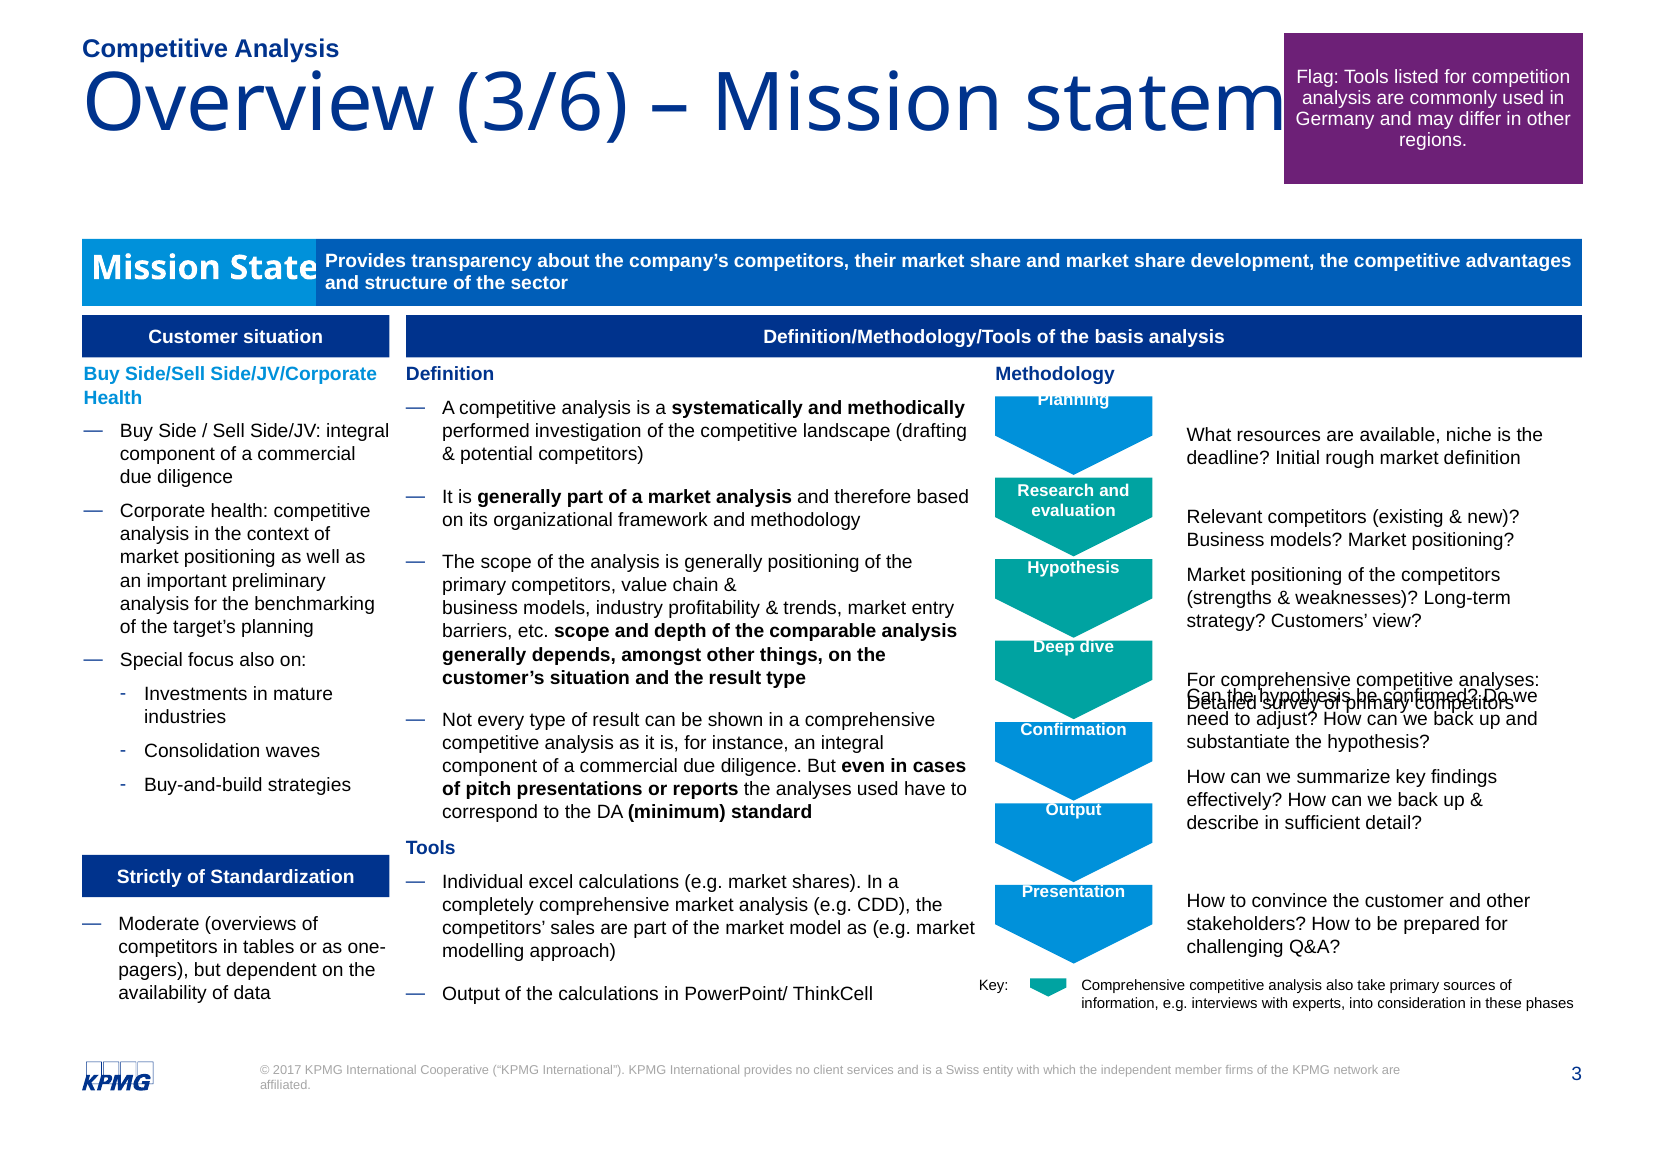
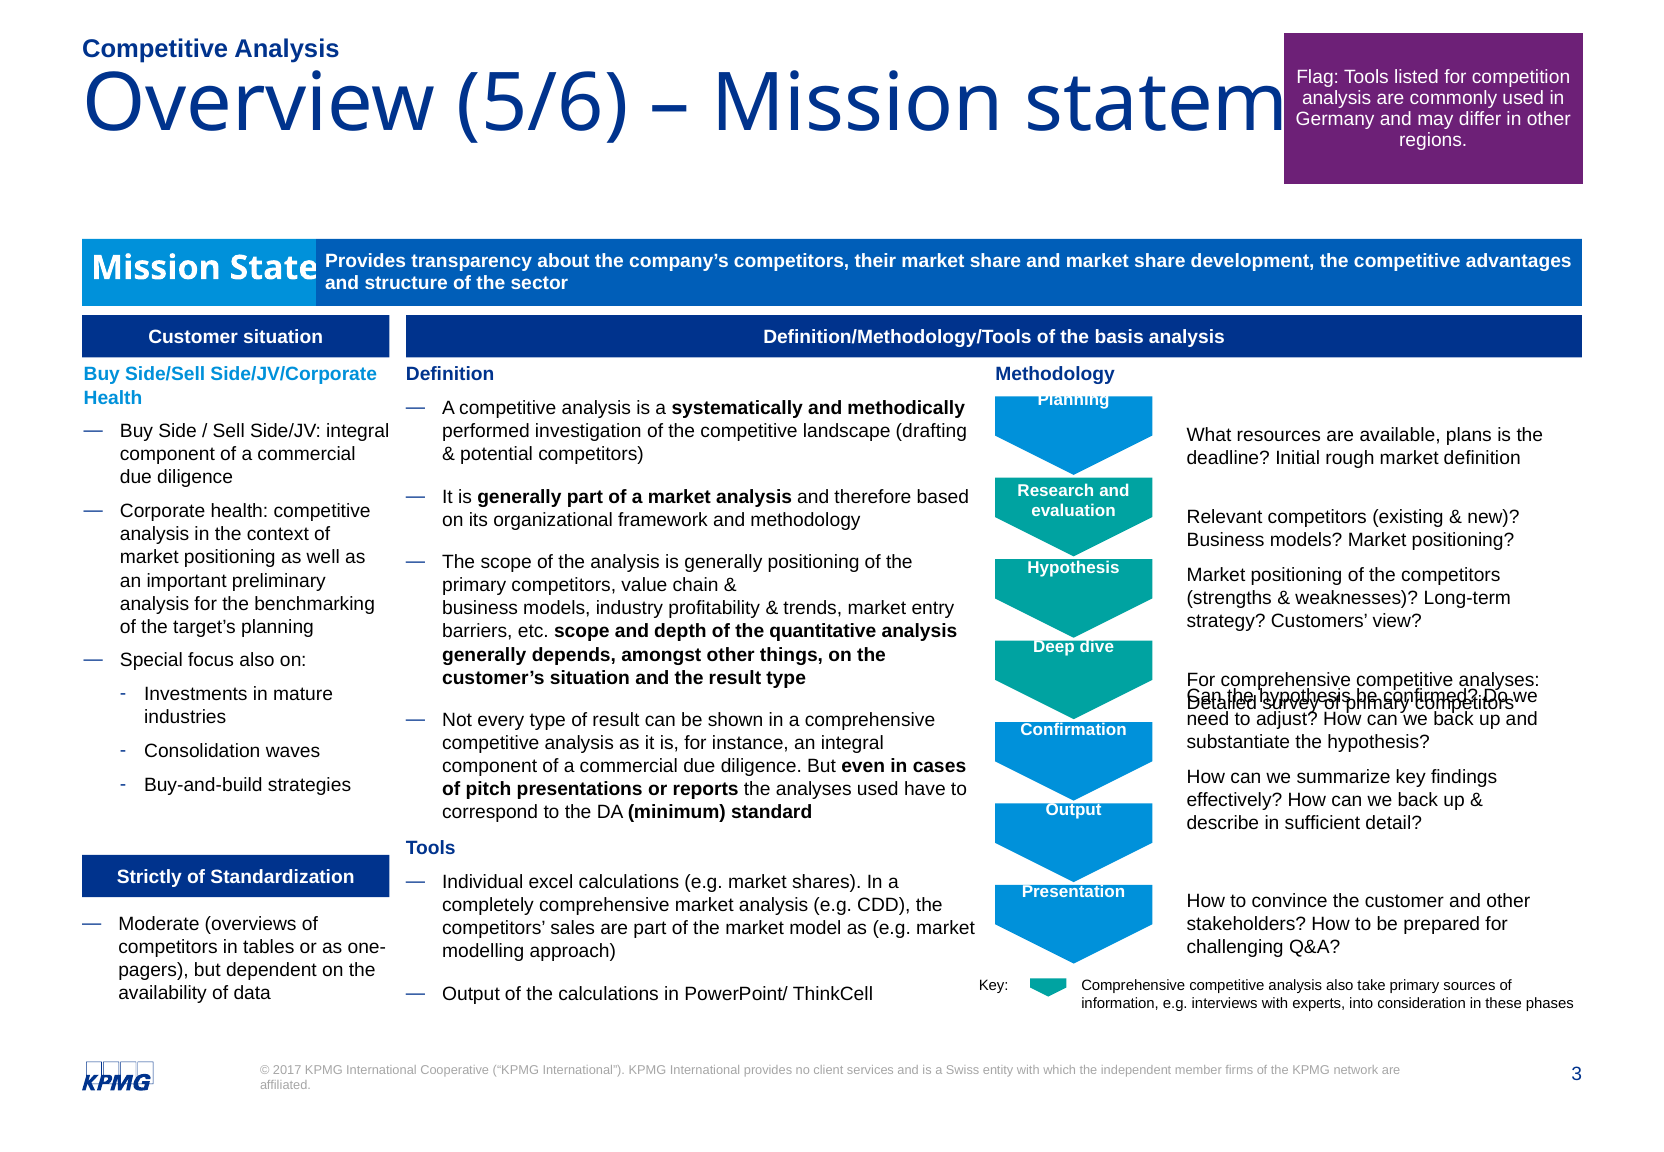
3/6: 3/6 -> 5/6 (543, 104)
niche: niche -> plans (1469, 436)
comparable: comparable -> quantitative (823, 632)
